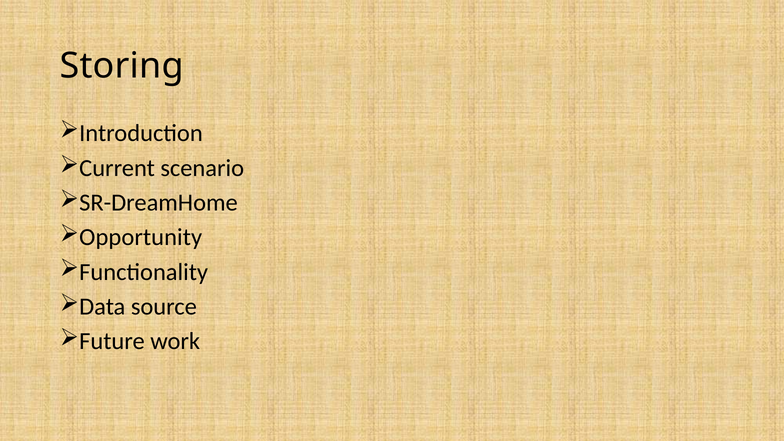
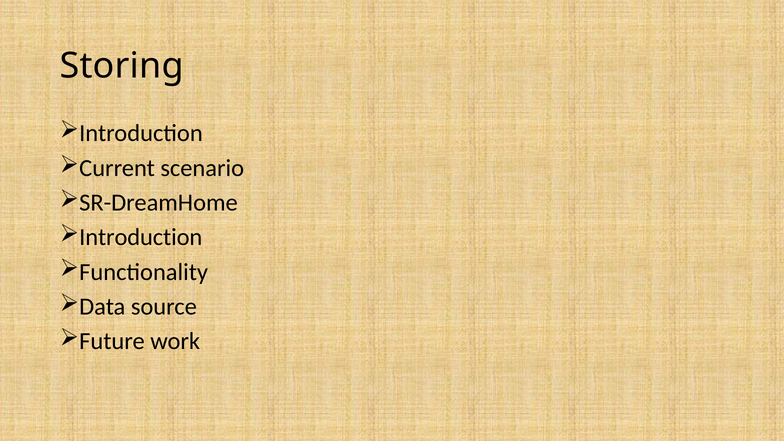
Opportunity: Opportunity -> Introduction (141, 237)
